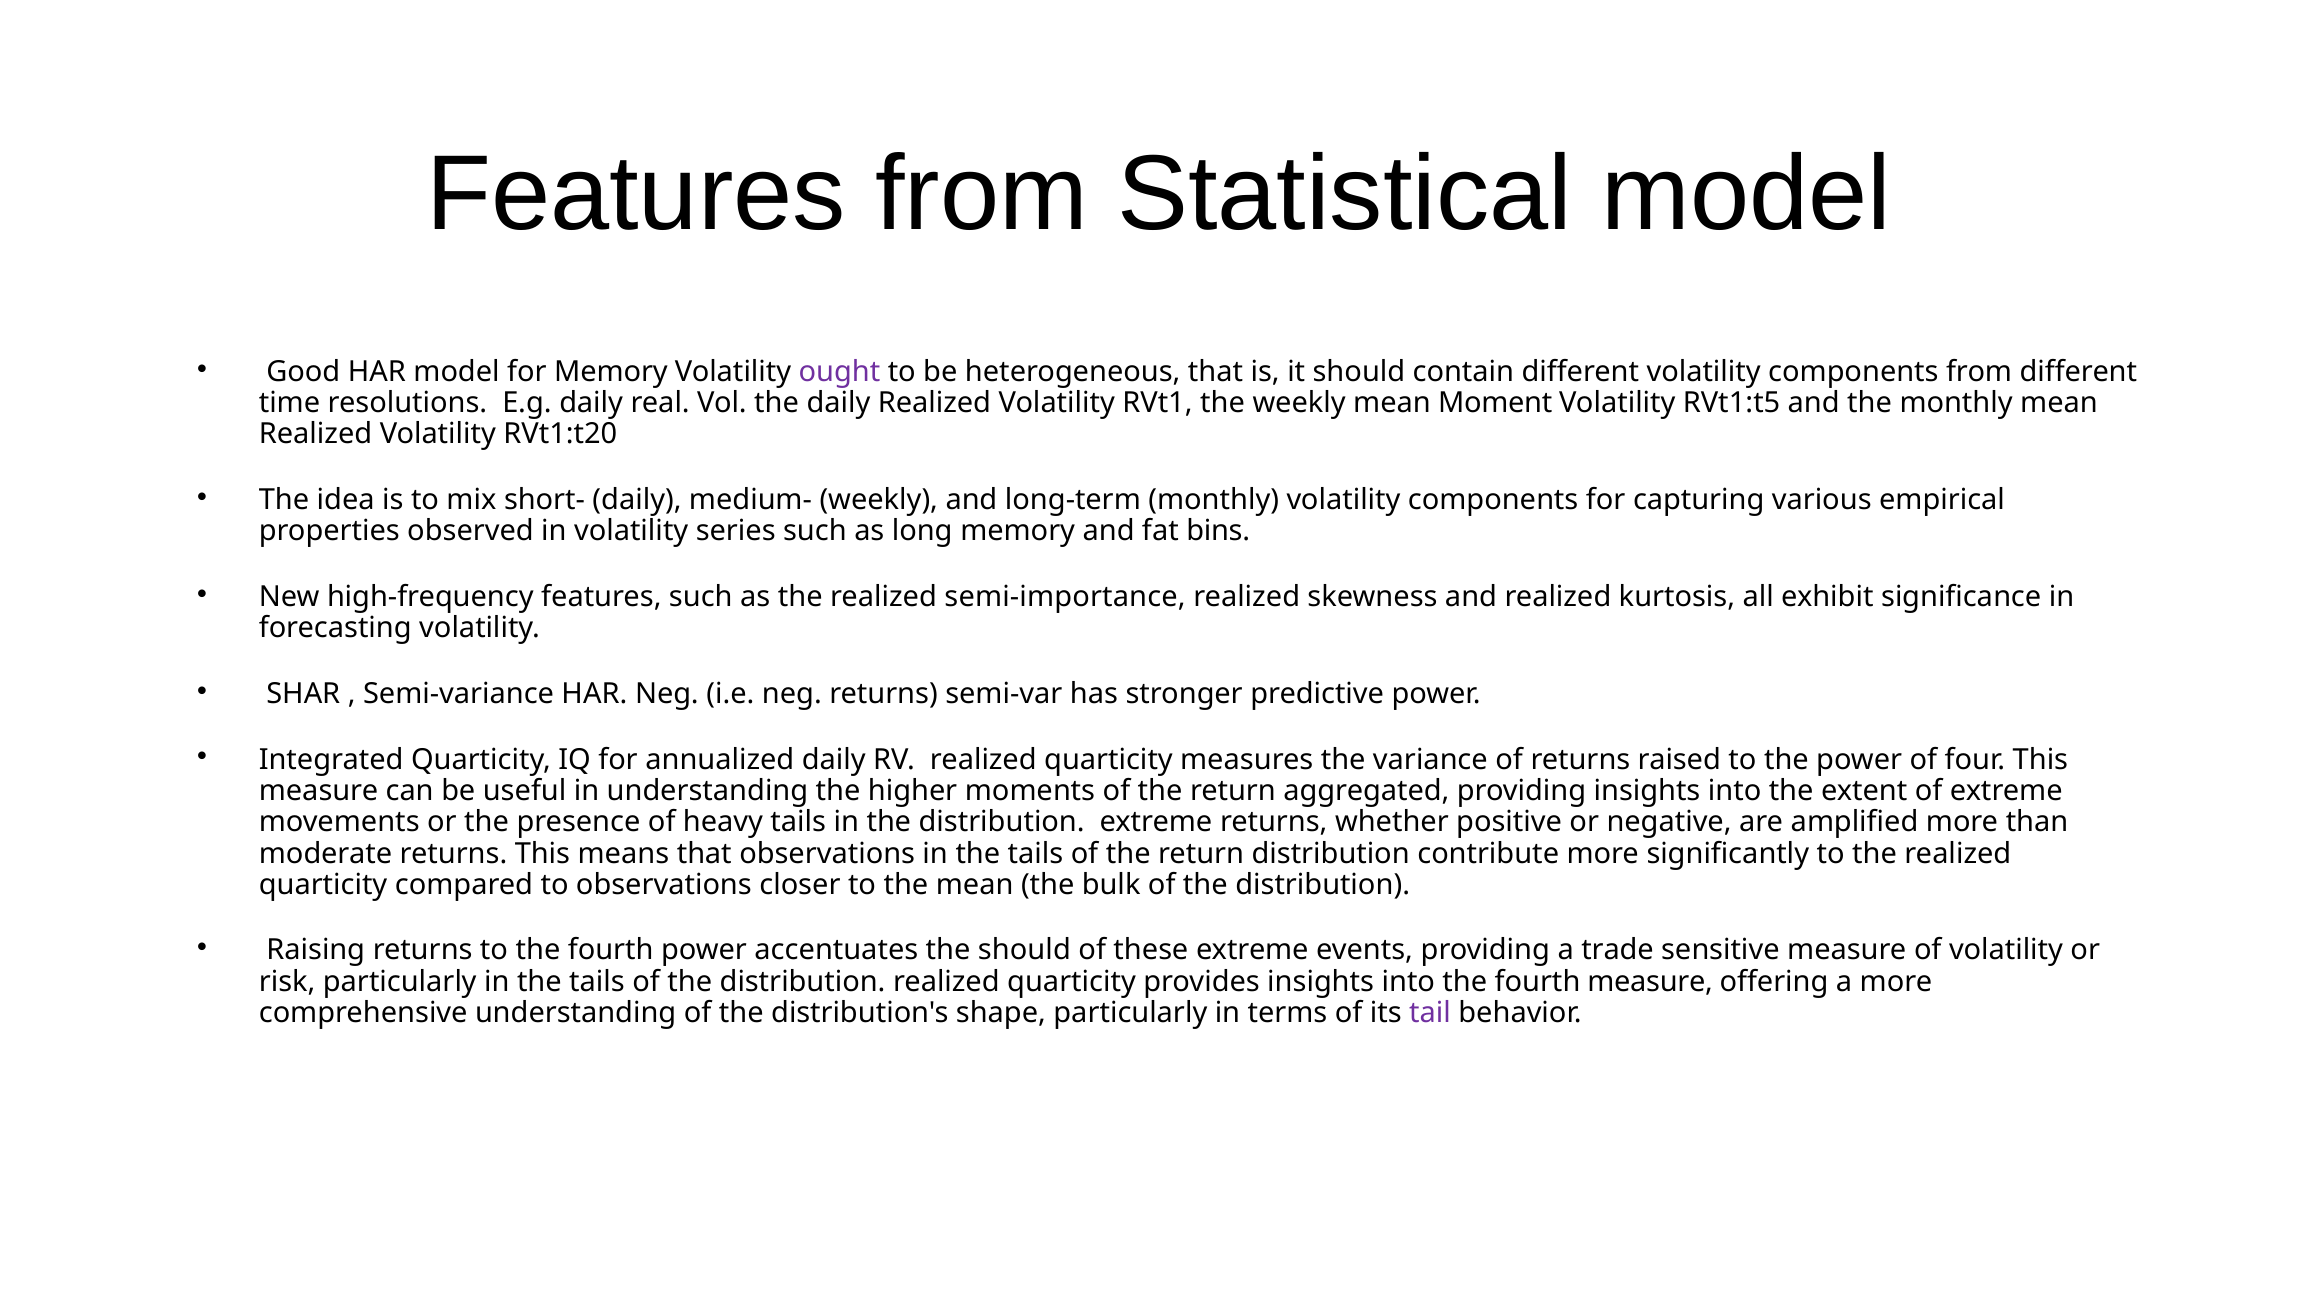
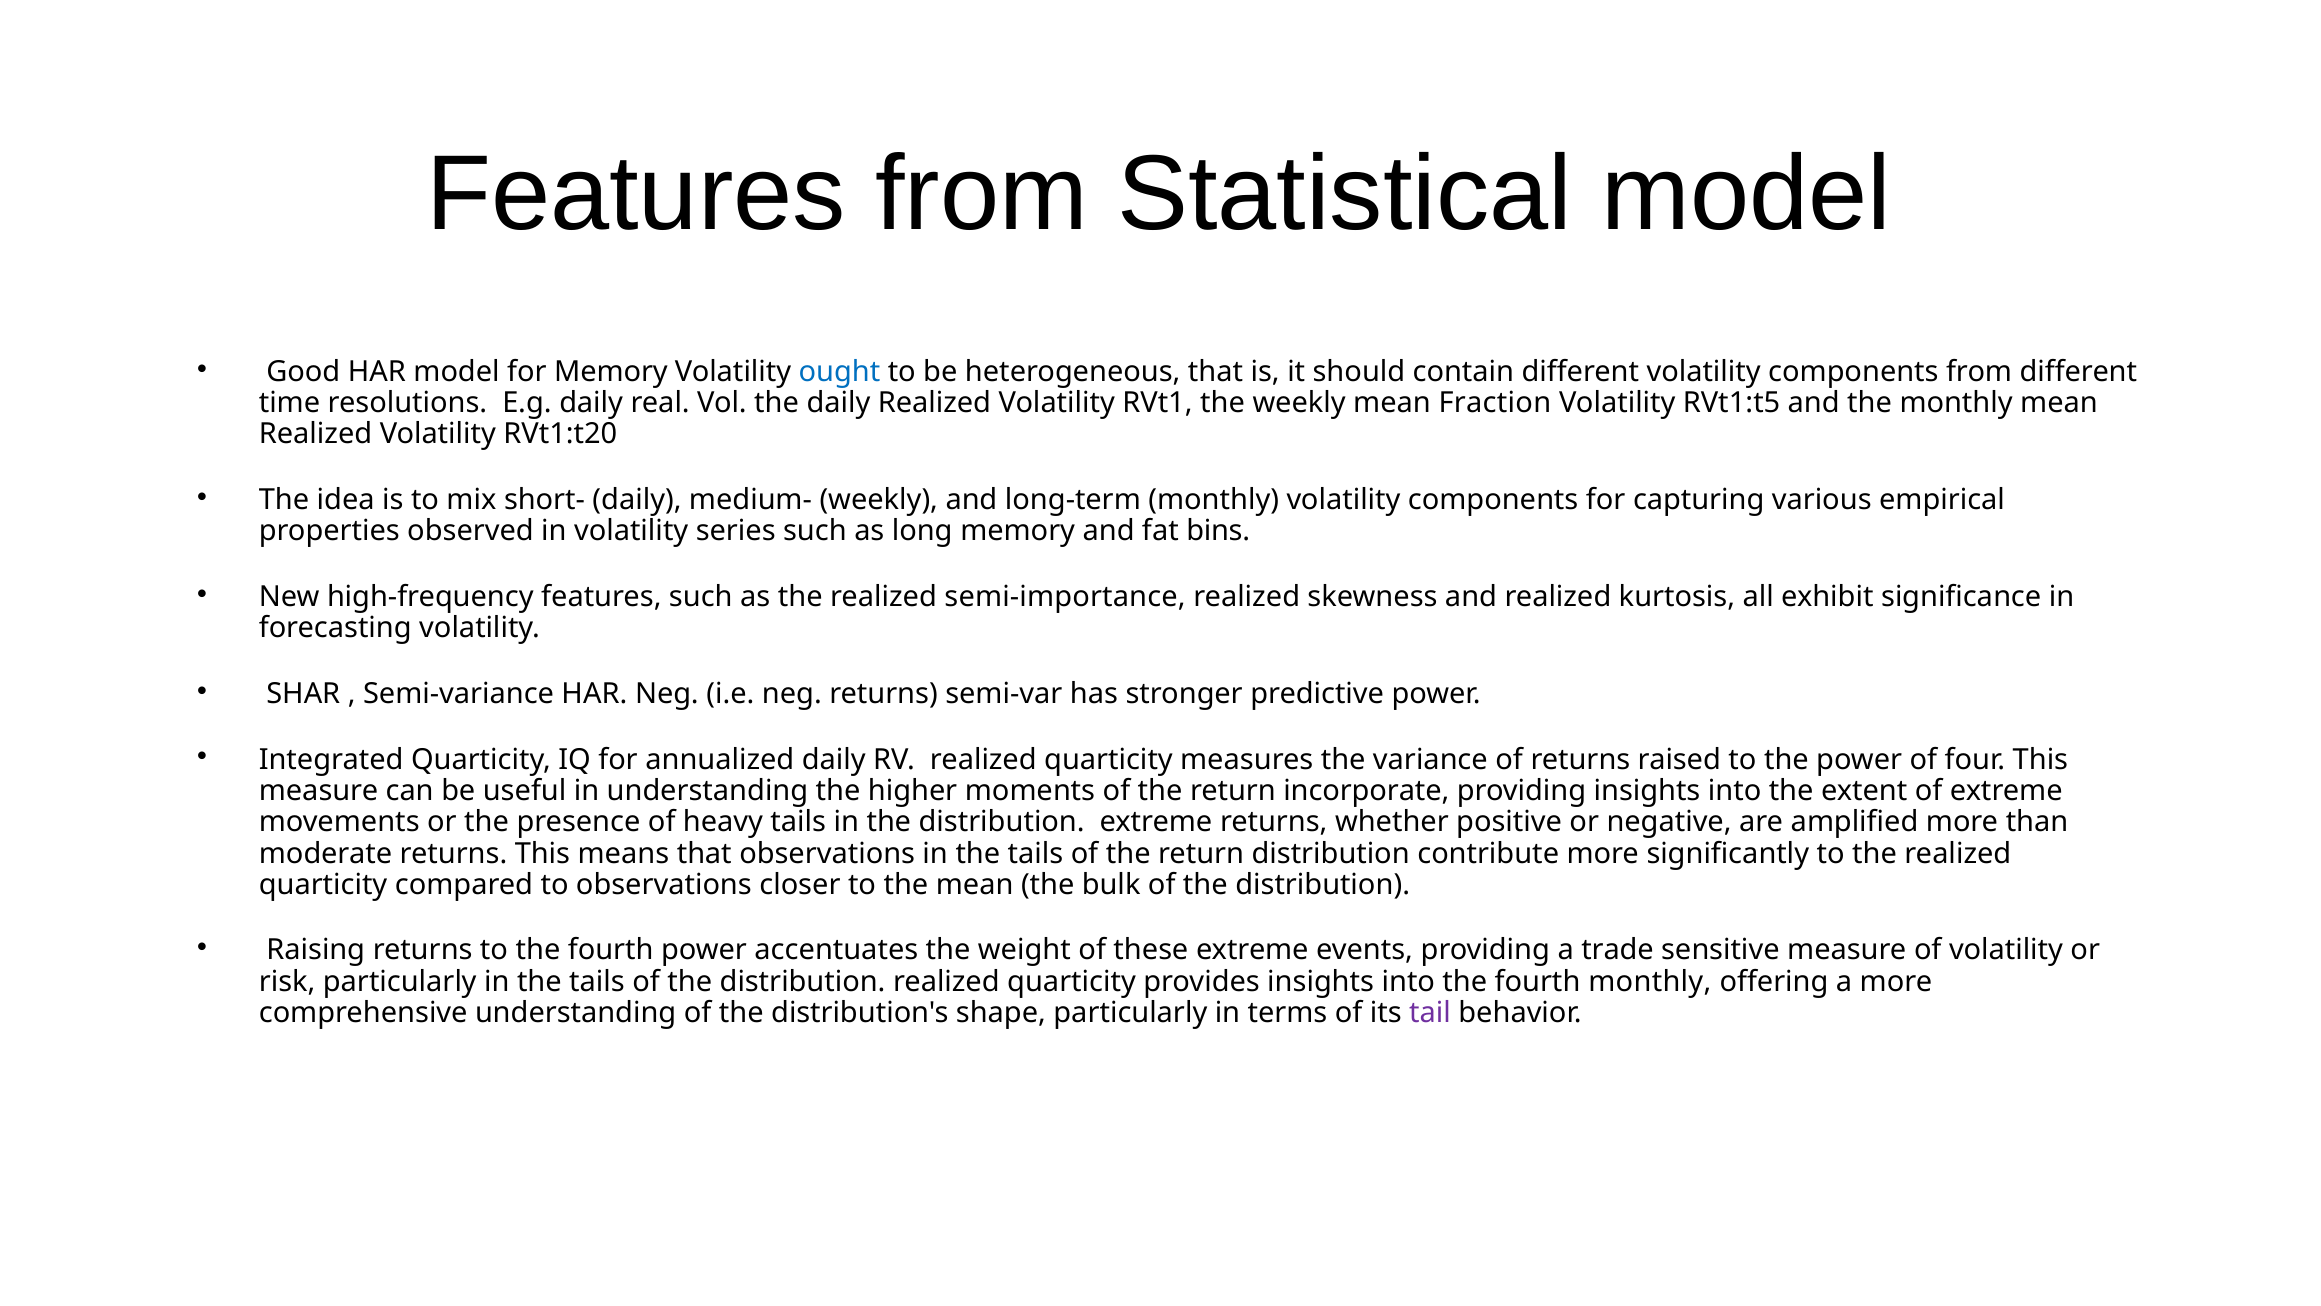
ought colour: purple -> blue (839, 372)
Moment: Moment -> Fraction (1495, 403)
aggregated: aggregated -> incorporate (1366, 791)
the should: should -> weight (1024, 950)
fourth measure: measure -> monthly (1650, 982)
